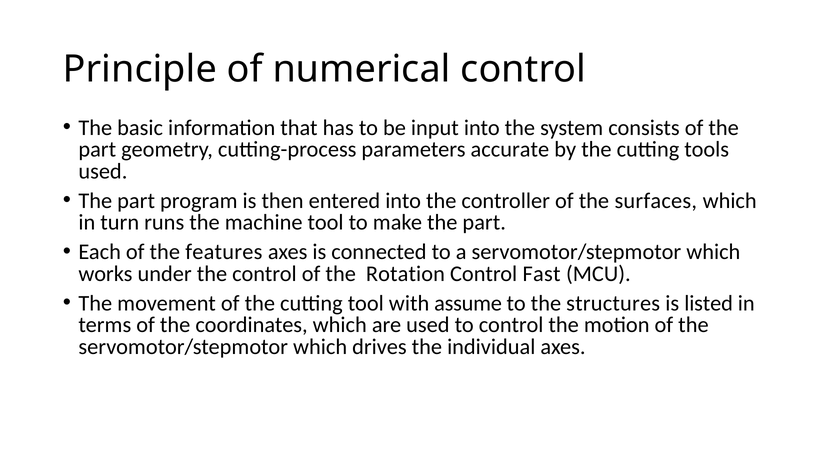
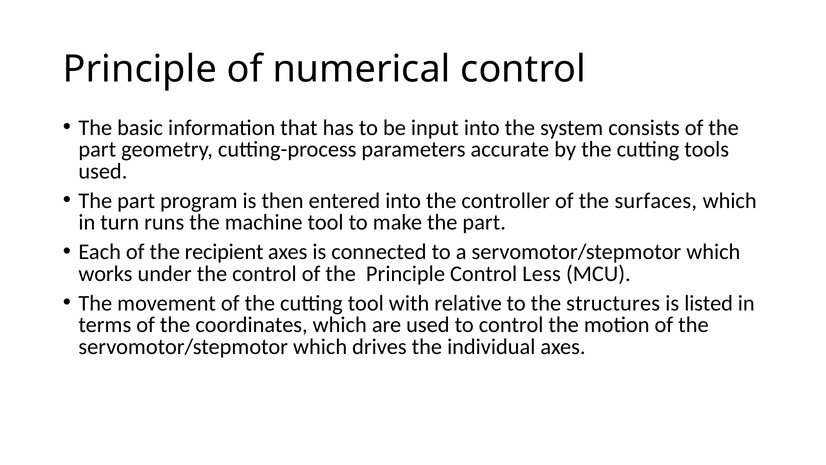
features: features -> recipient (224, 252)
the Rotation: Rotation -> Principle (406, 273)
Fast: Fast -> Less (542, 273)
assume: assume -> relative (468, 303)
